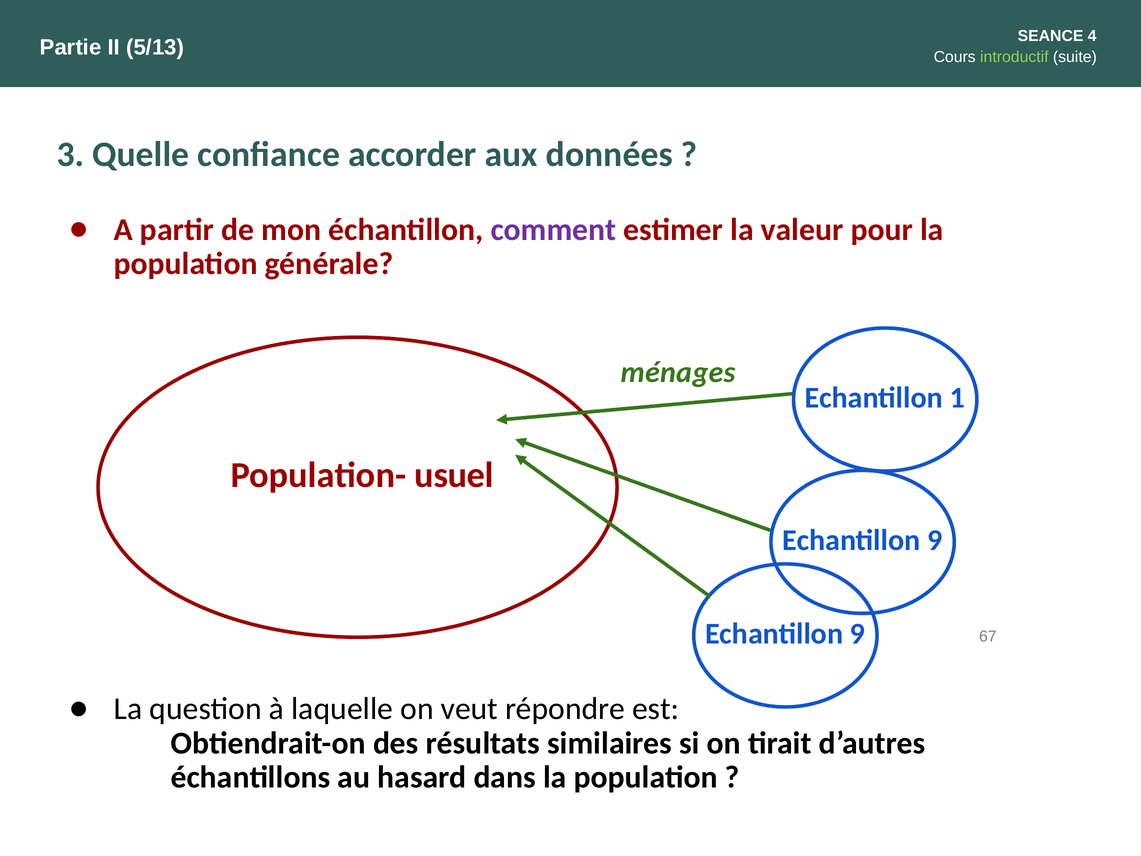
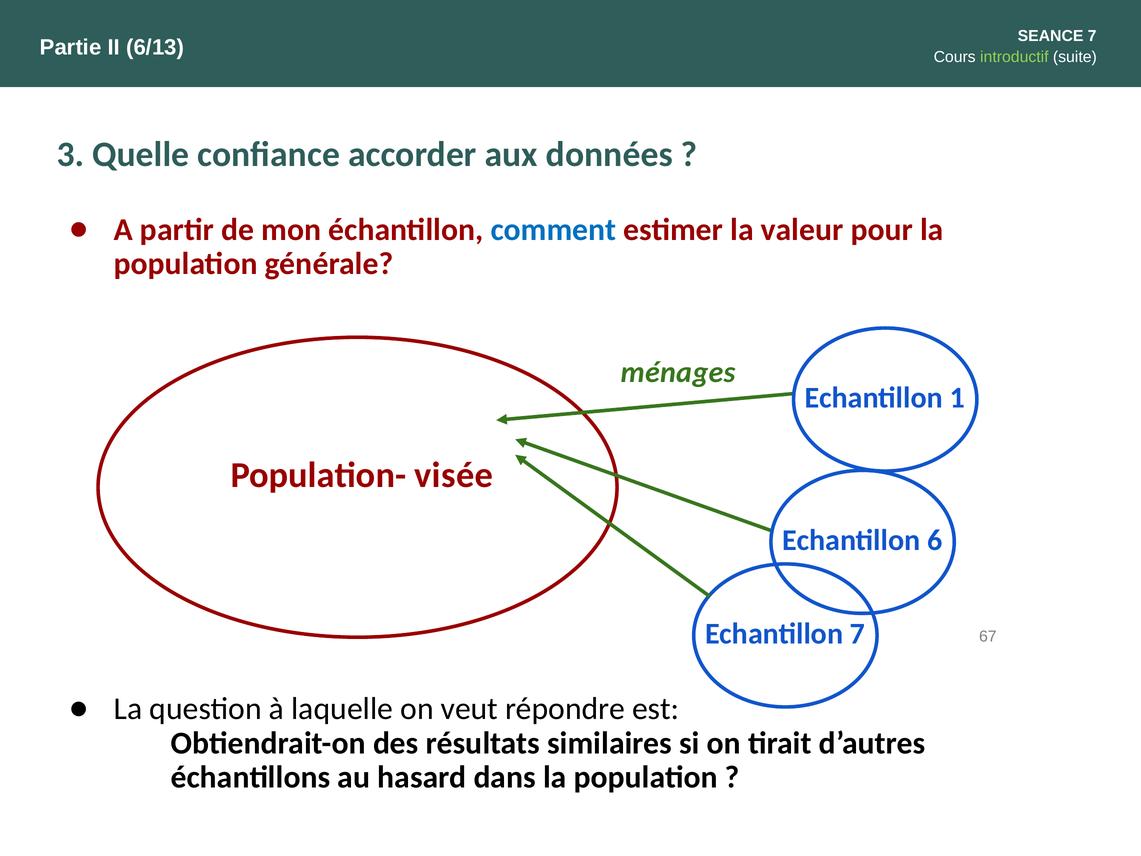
SEANCE 4: 4 -> 7 (1092, 36)
5/13: 5/13 -> 6/13 (155, 48)
comment colour: purple -> blue (553, 230)
usuel: usuel -> visée (454, 475)
9: 9 -> 6 (935, 540)
9: 9 -> 7 (857, 634)
